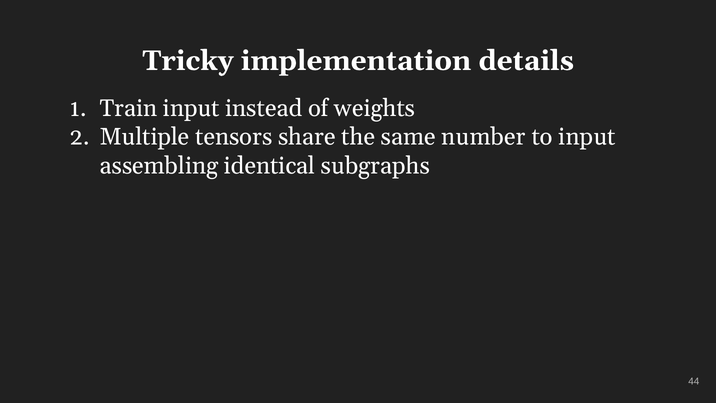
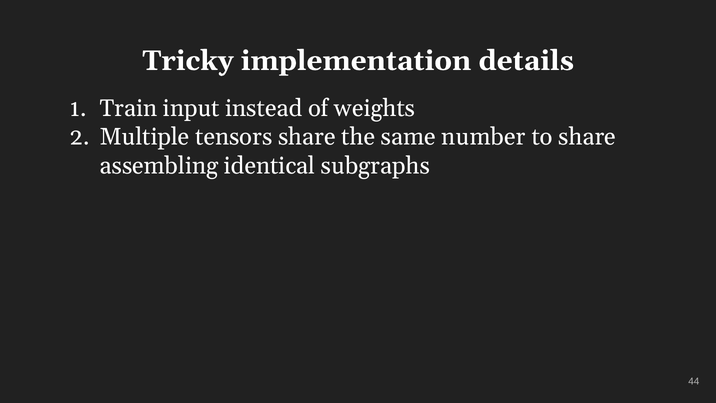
to input: input -> share (587, 137)
